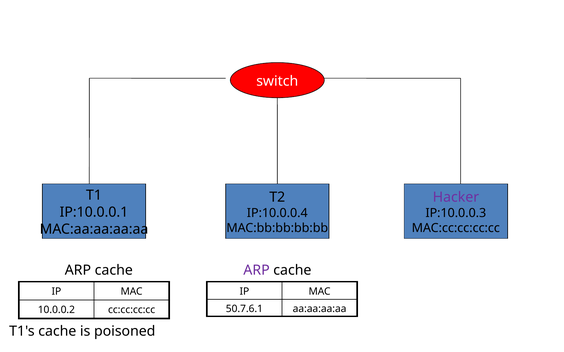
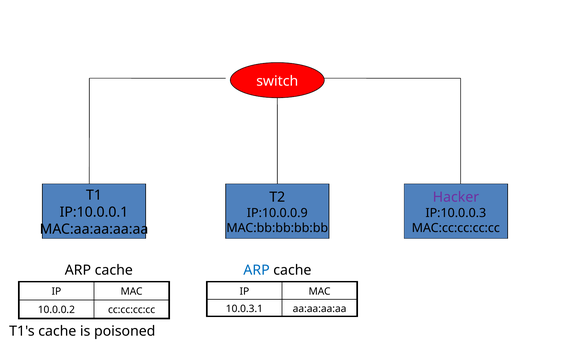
IP:10.0.0.4: IP:10.0.0.4 -> IP:10.0.0.9 (277, 213)
ARP colour: purple -> blue (257, 271)
50.7.6.1: 50.7.6.1 -> 10.0.3.1 (244, 309)
